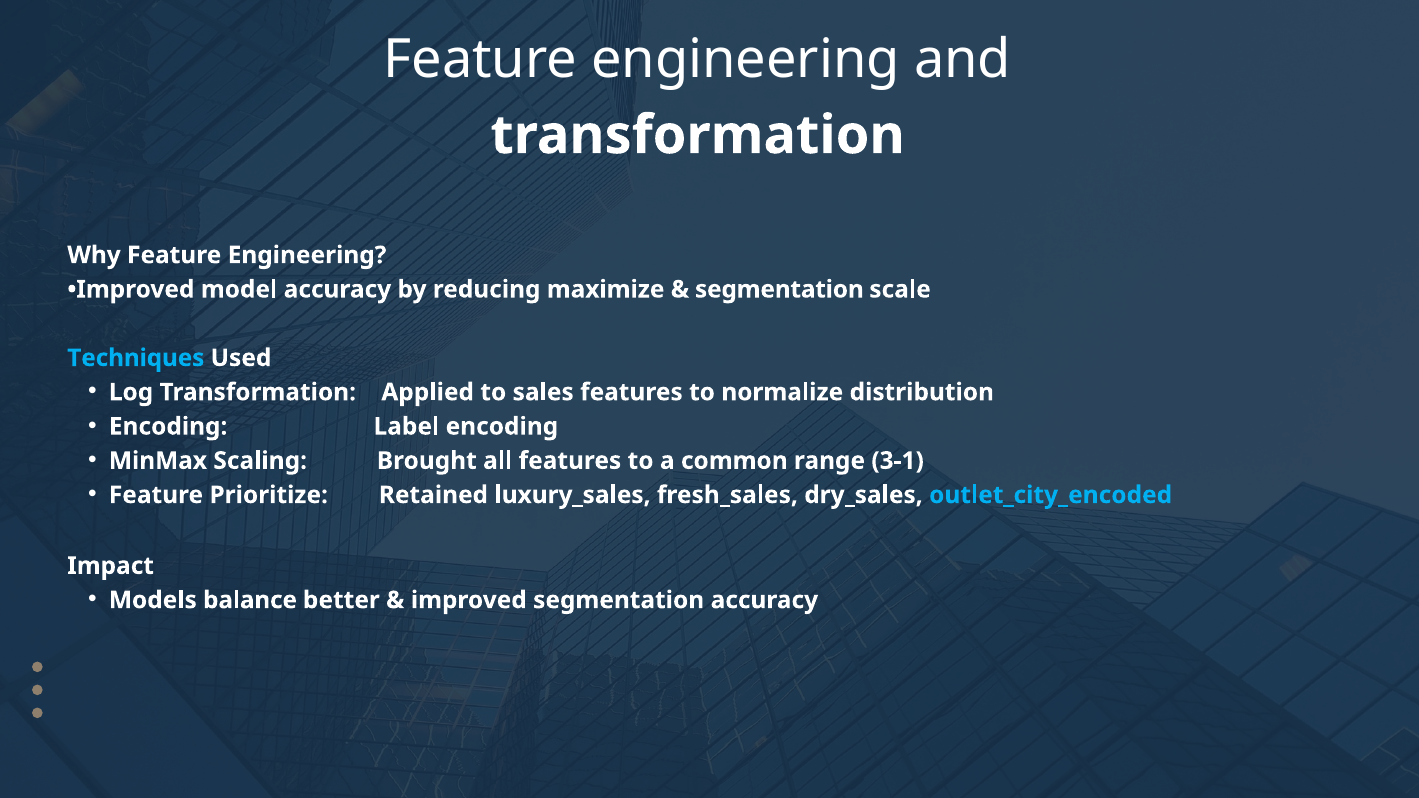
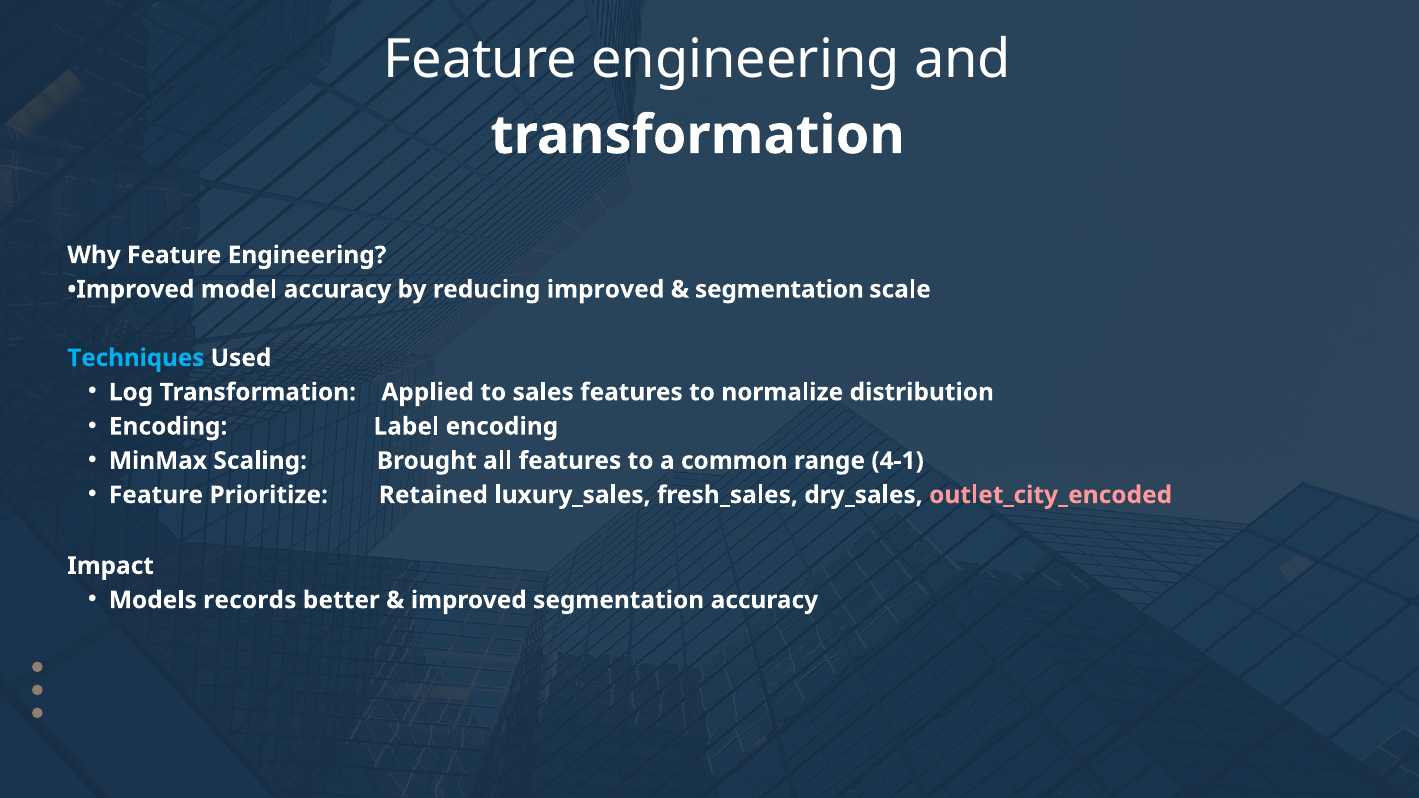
reducing maximize: maximize -> improved (606, 289)
3-1: 3-1 -> 4-1 (898, 461)
outlet_city_encoded colour: light blue -> pink (1051, 495)
balance: balance -> records (250, 600)
